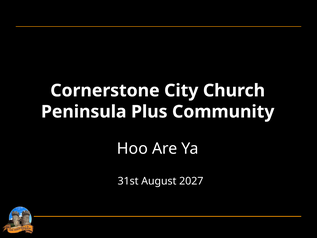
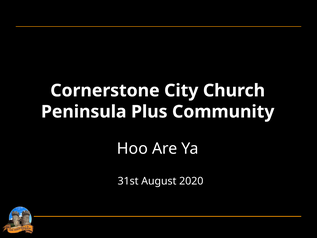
2027: 2027 -> 2020 (191, 181)
